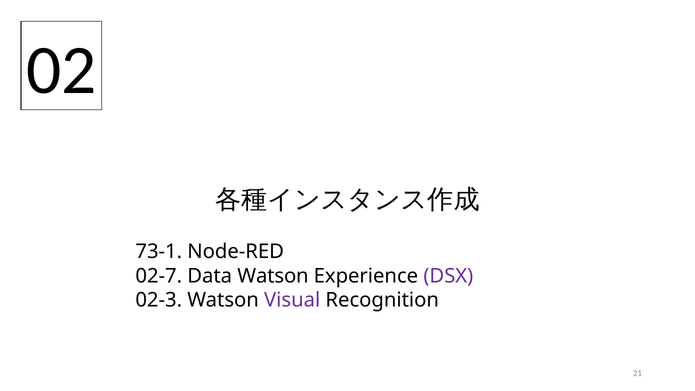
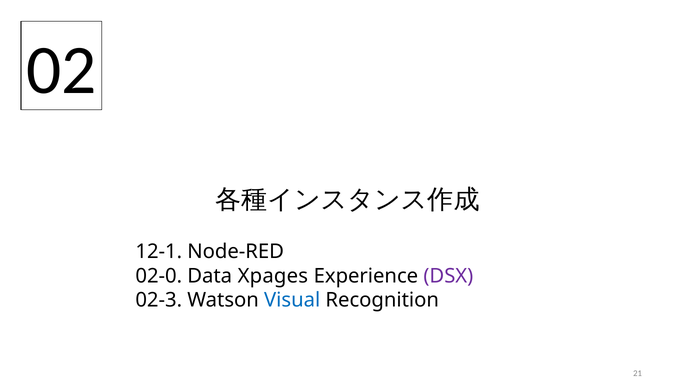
73-1: 73-1 -> 12-1 (159, 251)
02-7: 02-7 -> 02-0 (159, 276)
Data Watson: Watson -> Xpages (273, 276)
Visual colour: purple -> blue (292, 300)
